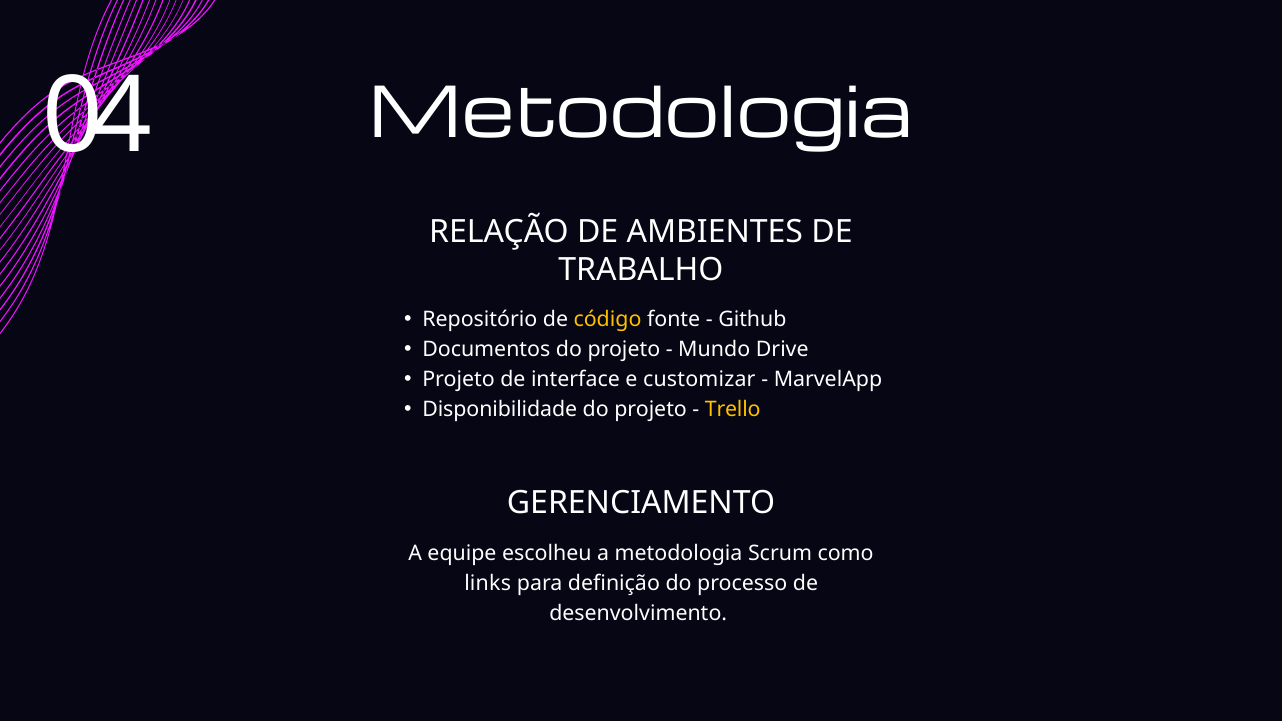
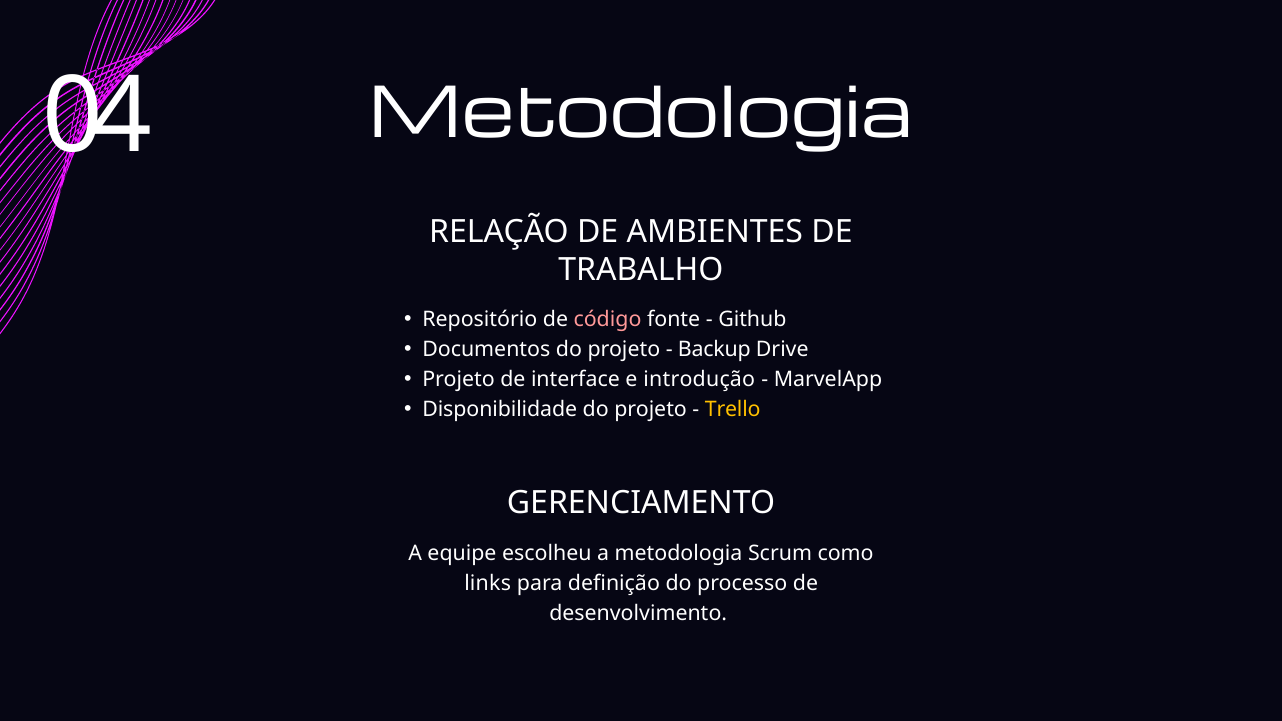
código colour: yellow -> pink (608, 320)
Mundo: Mundo -> Backup (714, 350)
customizar: customizar -> introdução (699, 380)
